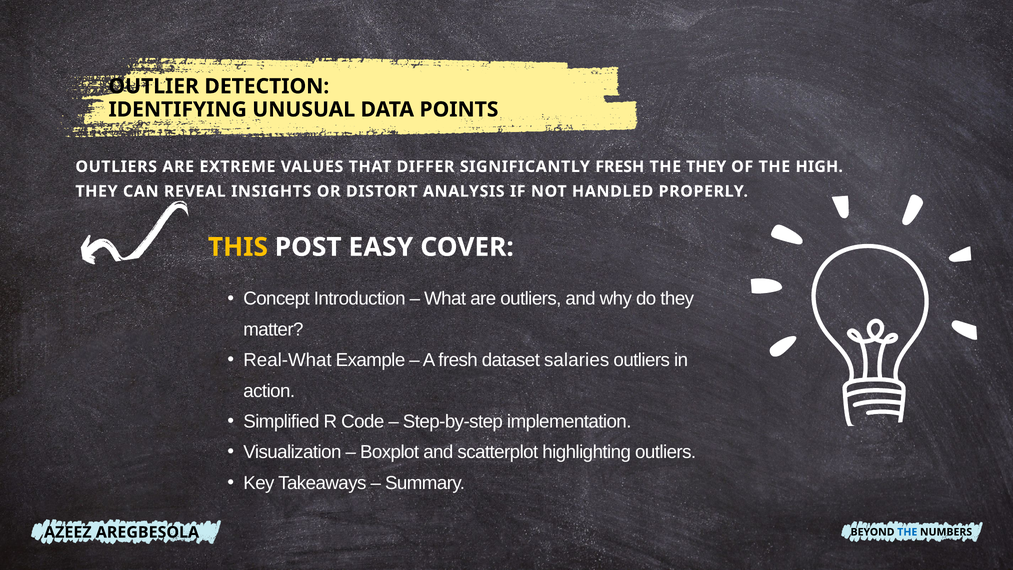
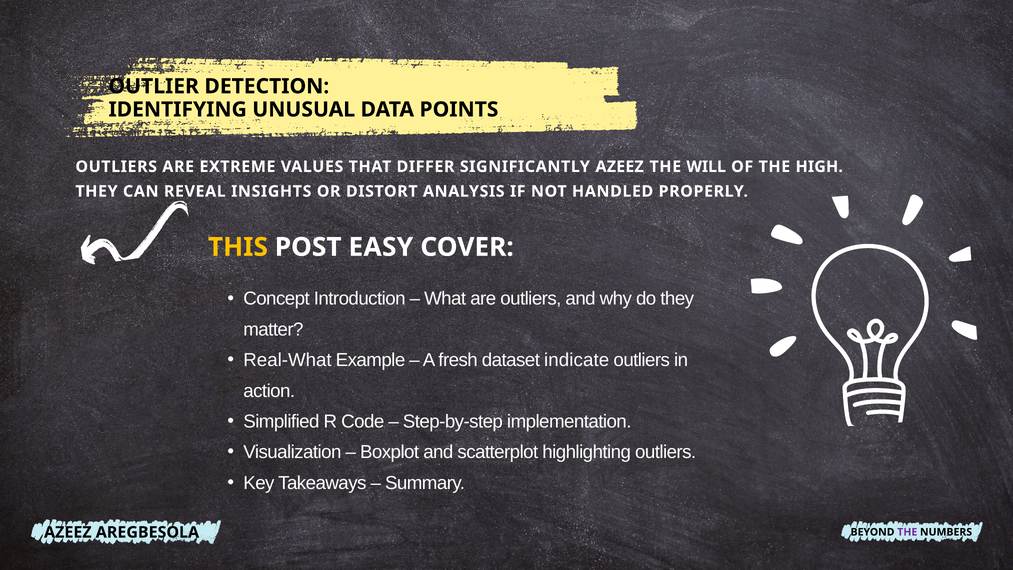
SIGNIFICANTLY FRESH: FRESH -> AZEEZ (620, 167)
THE THEY: THEY -> WILL (706, 167)
salaries: salaries -> indicate (577, 360)
THE colour: blue -> purple (907, 532)
